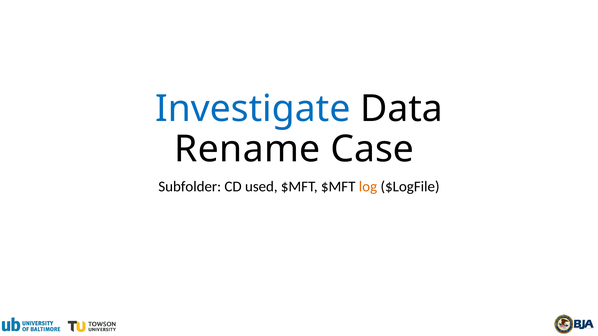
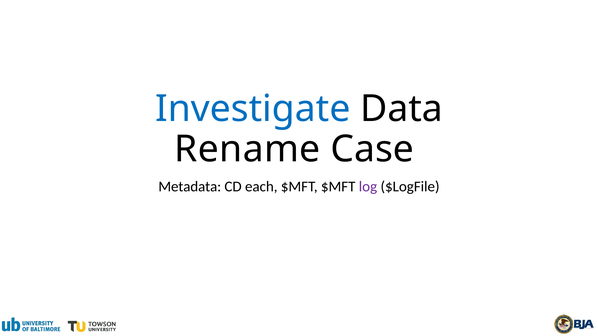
Subfolder: Subfolder -> Metadata (190, 187)
used: used -> each (261, 187)
log colour: orange -> purple (368, 187)
